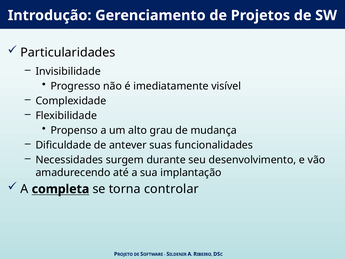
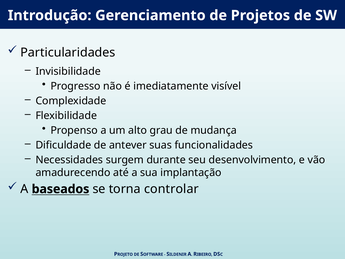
completa: completa -> baseados (60, 189)
